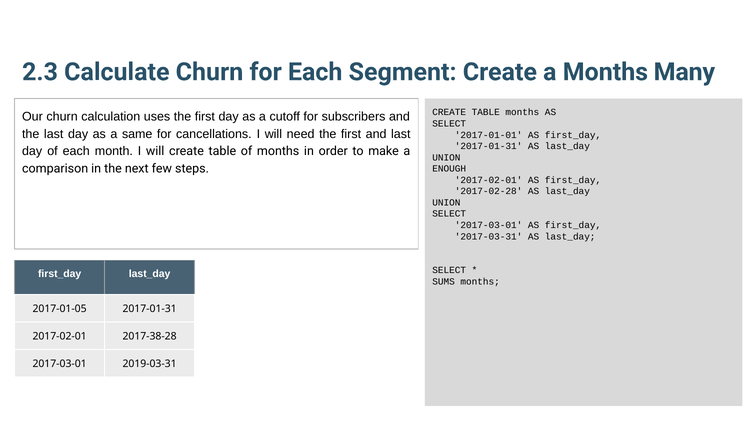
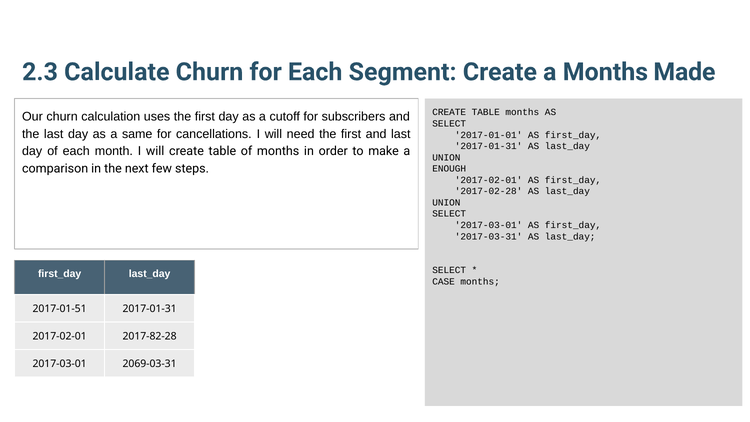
Many: Many -> Made (684, 72)
SUMS: SUMS -> CASE (444, 282)
2017-01-05: 2017-01-05 -> 2017-01-51 (60, 309)
2017-38-28: 2017-38-28 -> 2017-82-28 (150, 336)
2019-03-31: 2019-03-31 -> 2069-03-31 (150, 364)
